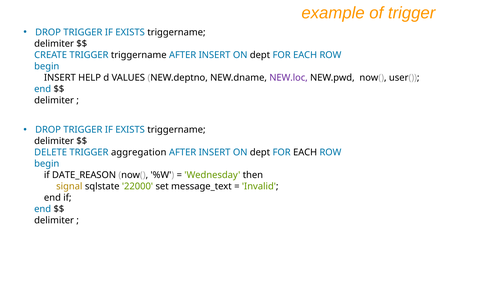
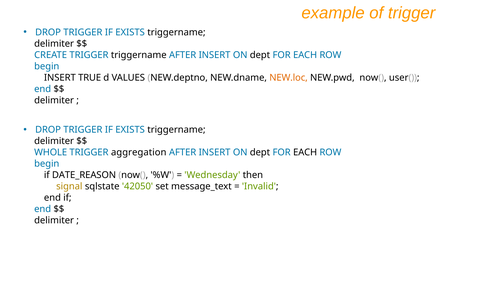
HELP: HELP -> TRUE (90, 77)
NEW.loc colour: purple -> orange (289, 77)
DELETE: DELETE -> WHOLE (51, 152)
22000: 22000 -> 42050 (137, 186)
